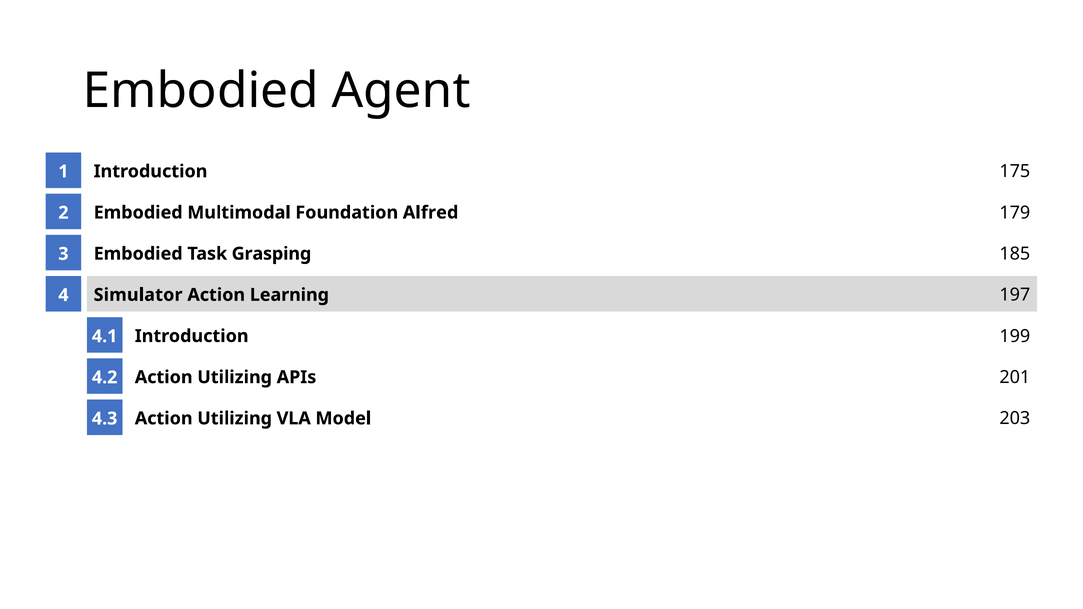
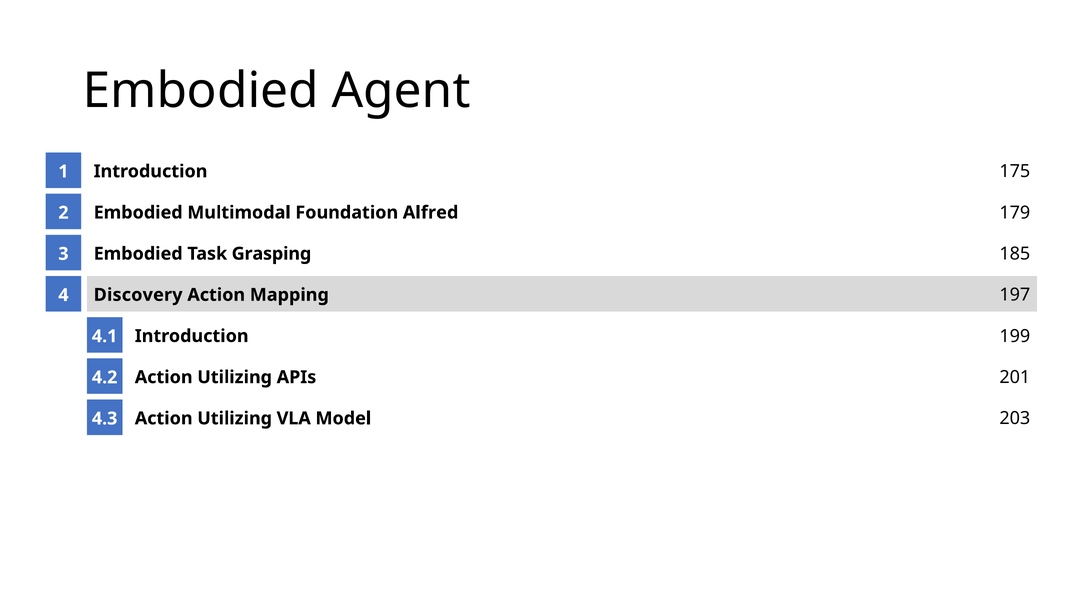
Simulator: Simulator -> Discovery (138, 295)
Learning: Learning -> Mapping (289, 295)
